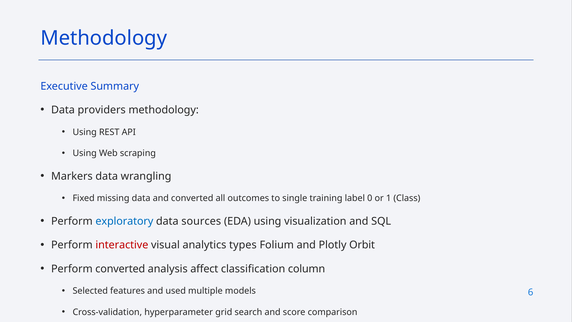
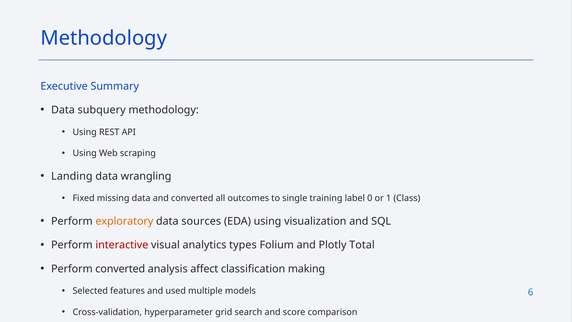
providers: providers -> subquery (102, 110)
Markers: Markers -> Landing (72, 176)
exploratory colour: blue -> orange (124, 221)
Orbit: Orbit -> Total (362, 245)
column: column -> making (307, 269)
